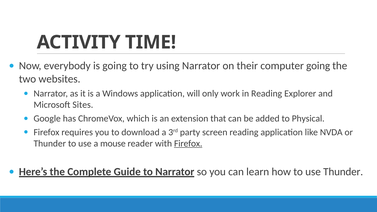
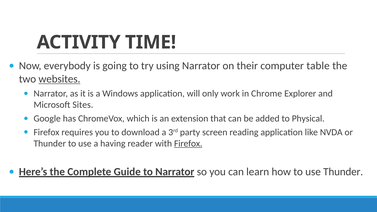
computer going: going -> table (318, 66)
websites underline: none -> present (59, 79)
in Reading: Reading -> Chrome (267, 94)
mouse: mouse -> having (113, 144)
